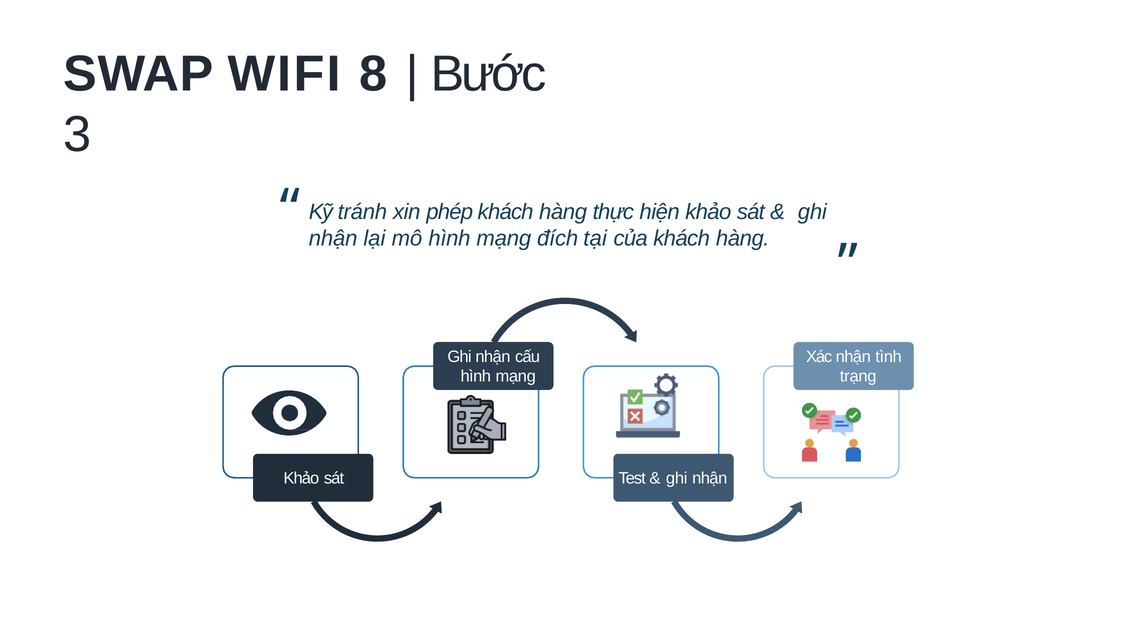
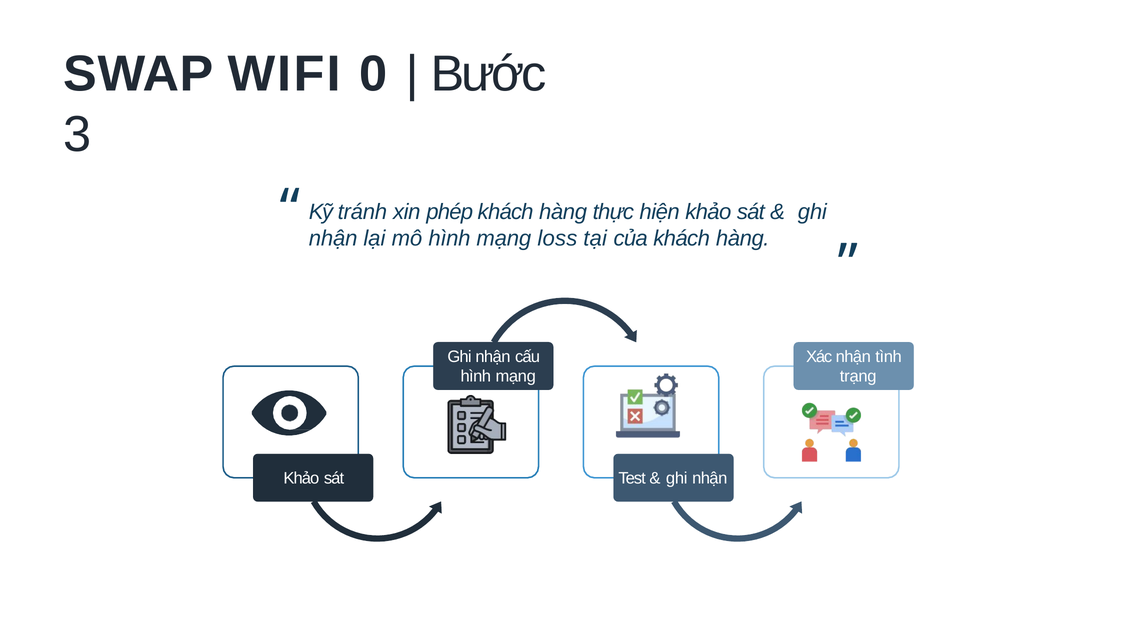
8: 8 -> 0 (373, 74)
đích: đích -> loss (557, 238)
